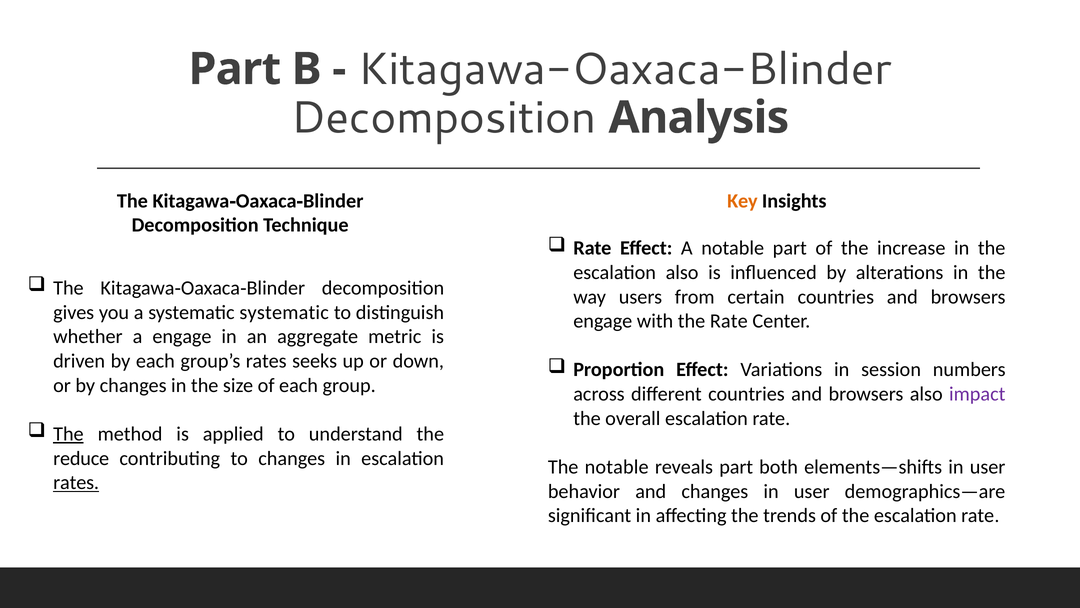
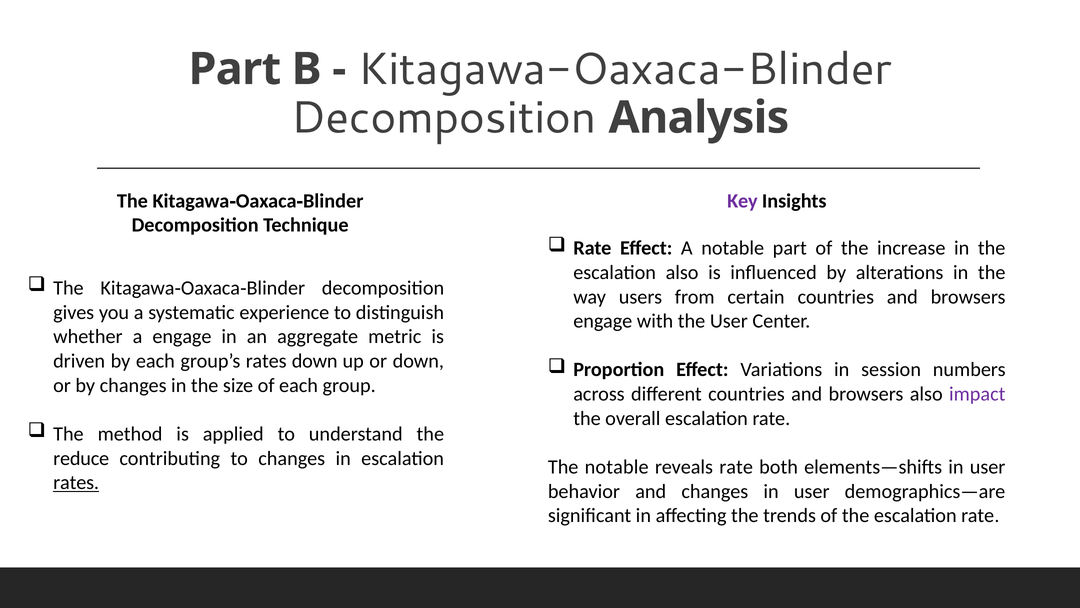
Key colour: orange -> purple (742, 201)
systematic systematic: systematic -> experience (284, 312)
the Rate: Rate -> User (729, 321)
rates seeks: seeks -> down (315, 361)
The underline: present -> none (68, 434)
reveals part: part -> rate (736, 467)
